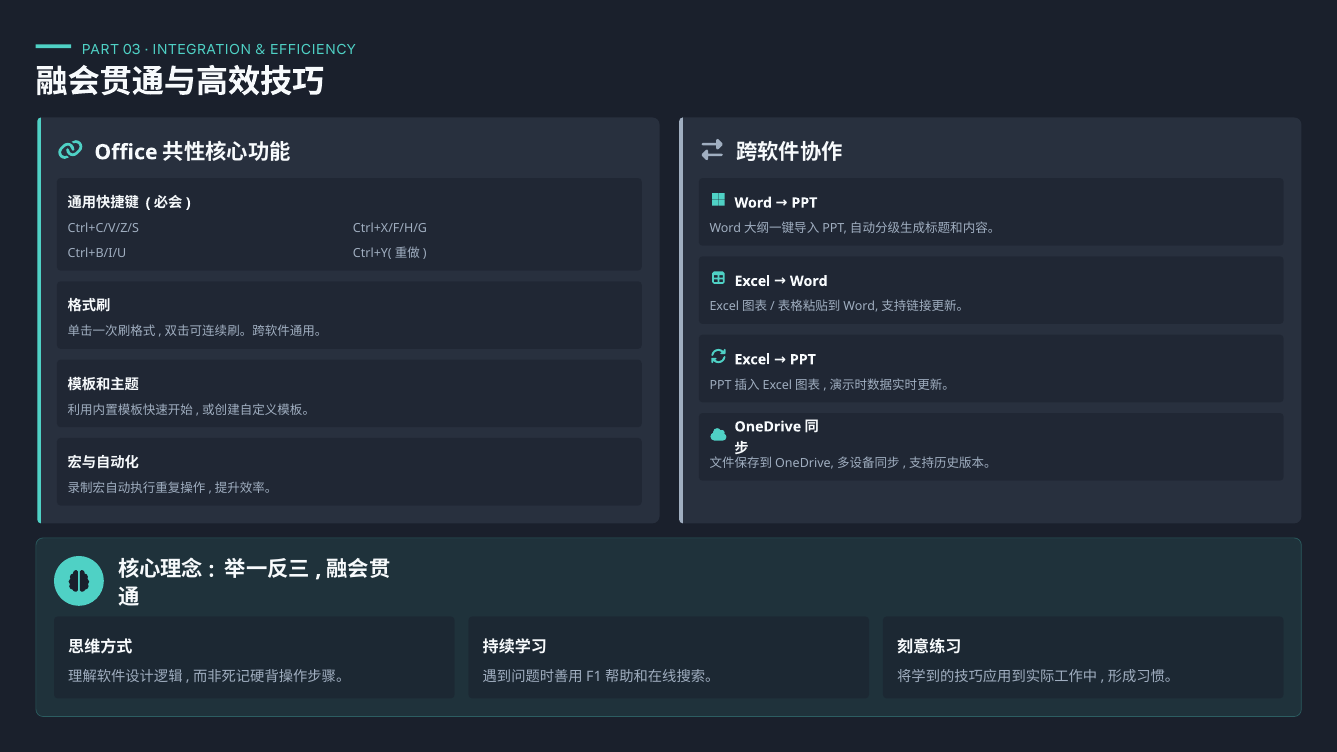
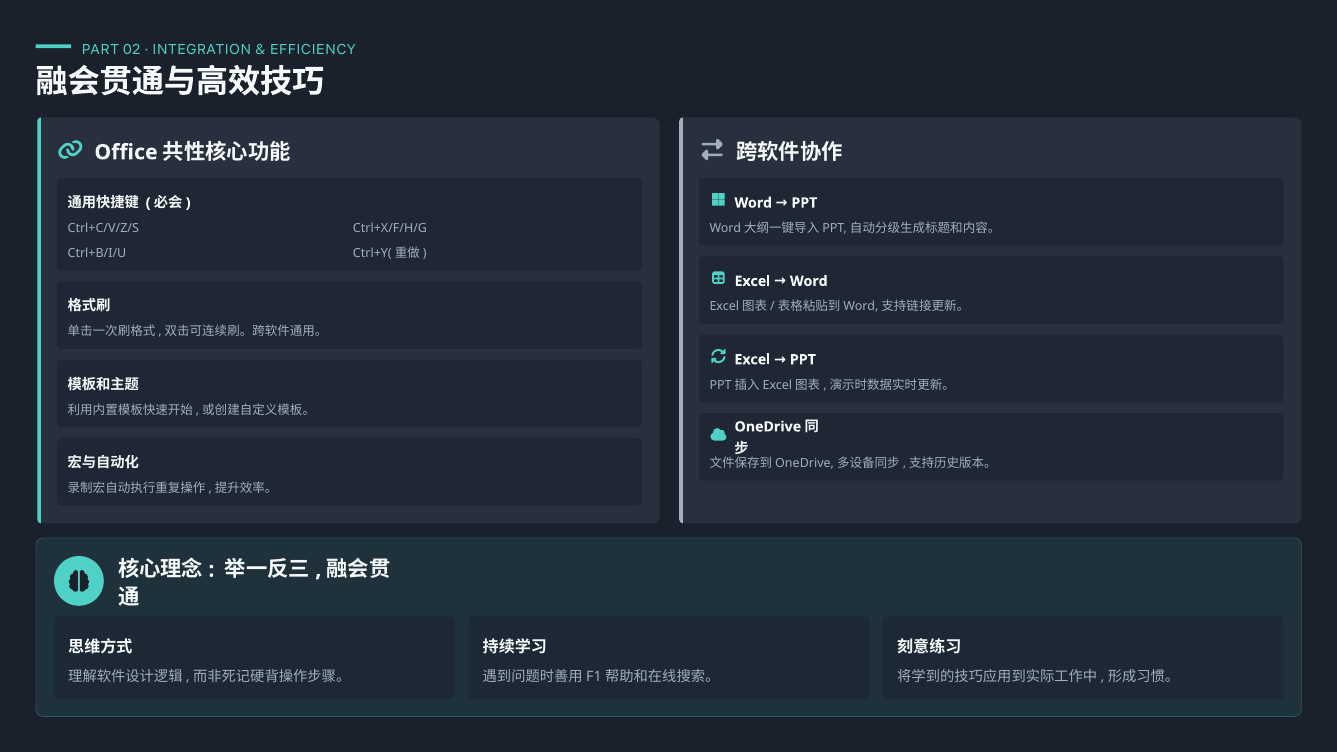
03: 03 -> 02 (132, 50)
